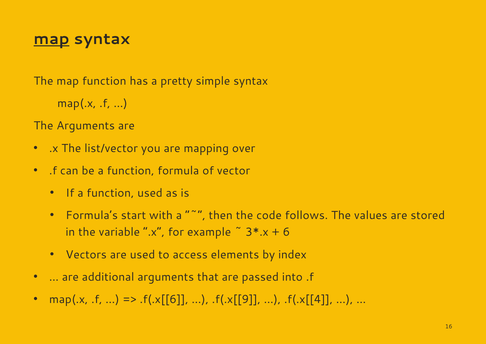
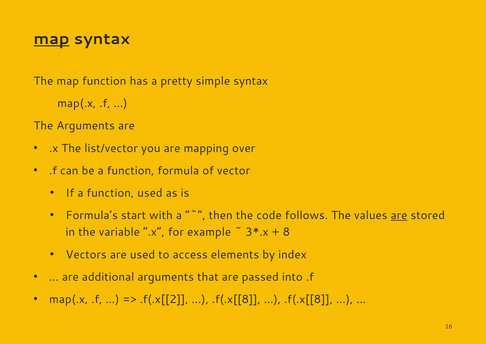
are underline: none -> present (399, 215)
6: 6 -> 8 (286, 232)
.f(.x[[6: .f(.x[[6 -> .f(.x[[2 (164, 299)
.f(.x[[9: .f(.x[[9 -> .f(.x[[8 (236, 299)
.f(.x[[4: .f(.x[[4 -> .f(.x[[8 (308, 299)
